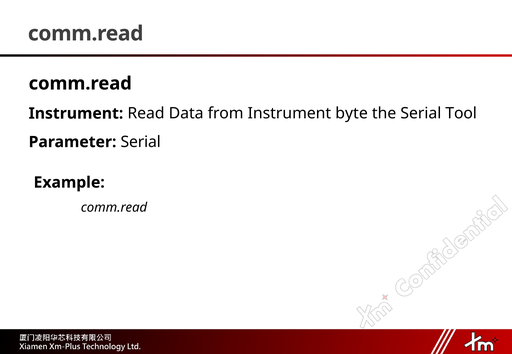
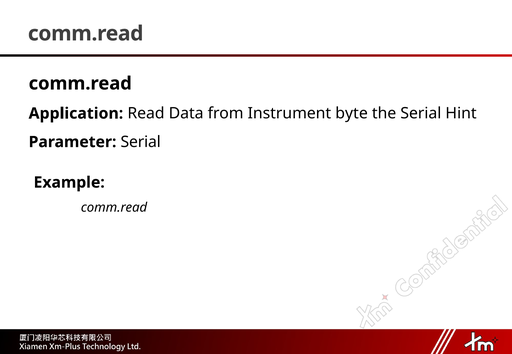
Instrument: Instrument -> Application (76, 114)
Tool: Tool -> Hint (461, 114)
